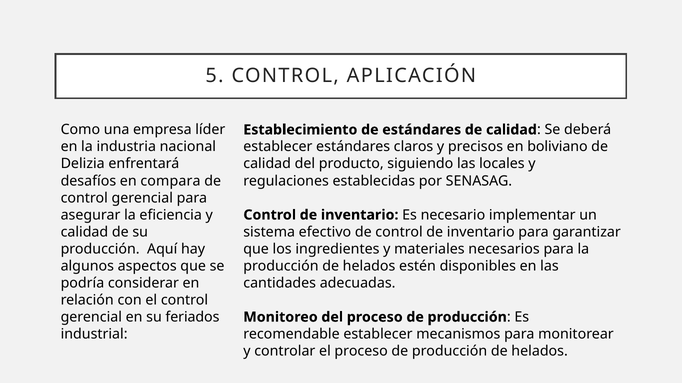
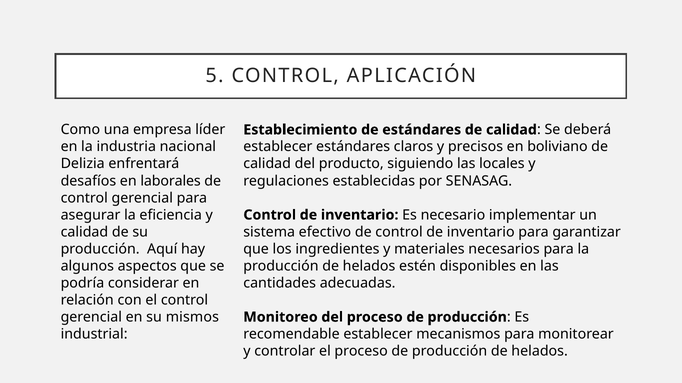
compara: compara -> laborales (171, 181)
feriados: feriados -> mismos (192, 318)
